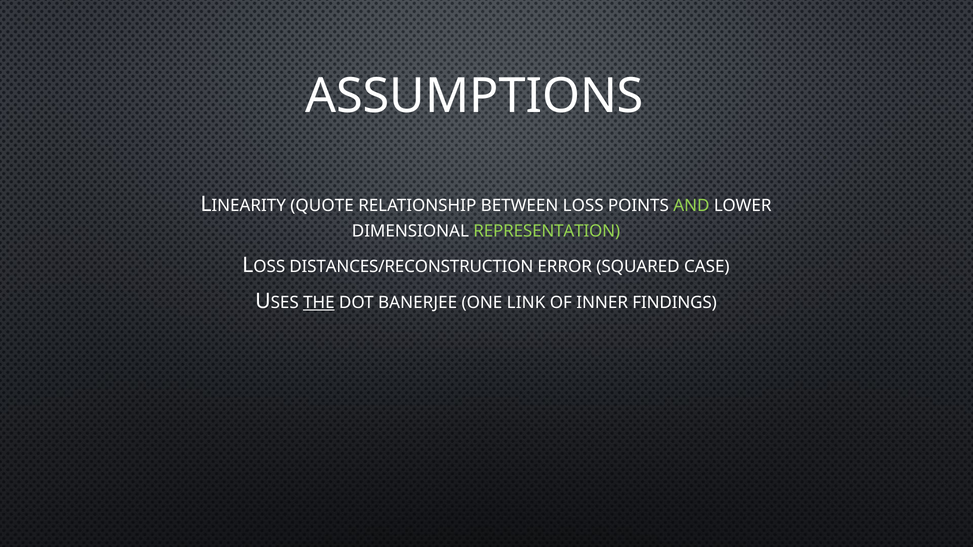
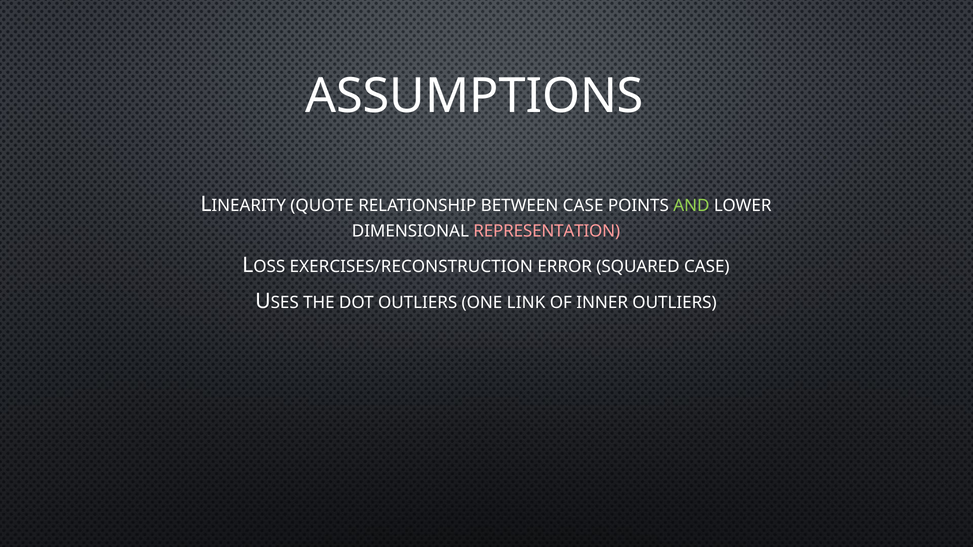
BETWEEN LOSS: LOSS -> CASE (583, 206)
REPRESENTATION colour: light green -> pink (547, 231)
DISTANCES/RECONSTRUCTION: DISTANCES/RECONSTRUCTION -> EXERCISES/RECONSTRUCTION (411, 267)
THE underline: present -> none (319, 303)
DOT BANERJEE: BANERJEE -> OUTLIERS (418, 303)
INNER FINDINGS: FINDINGS -> OUTLIERS (675, 303)
